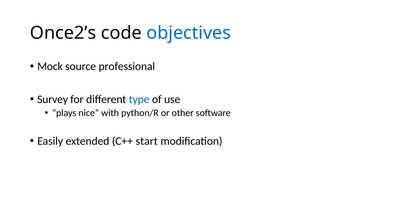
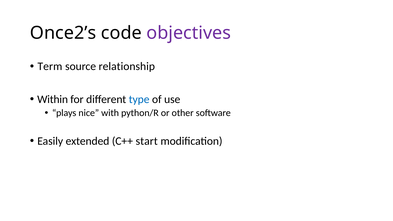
objectives colour: blue -> purple (189, 33)
Mock: Mock -> Term (50, 66)
professional: professional -> relationship (127, 66)
Survey: Survey -> Within (53, 99)
